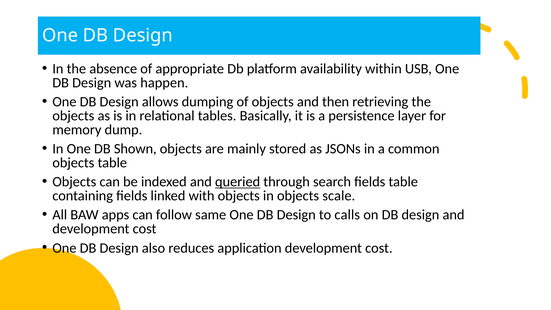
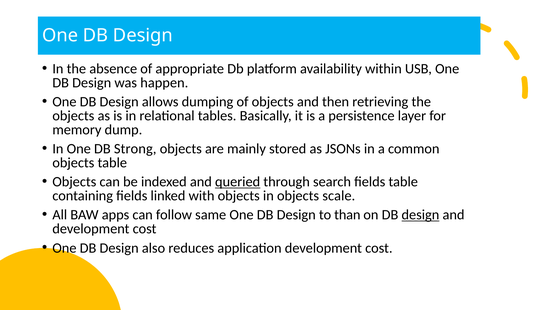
Shown: Shown -> Strong (135, 149)
calls: calls -> than (347, 215)
design underline: none -> present (420, 215)
